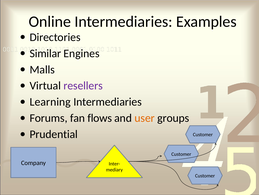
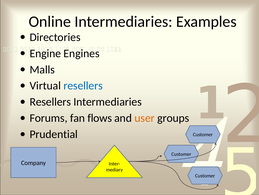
Similar: Similar -> Engine (45, 53)
resellers colour: purple -> blue (83, 85)
Learning: Learning -> Resellers (50, 102)
